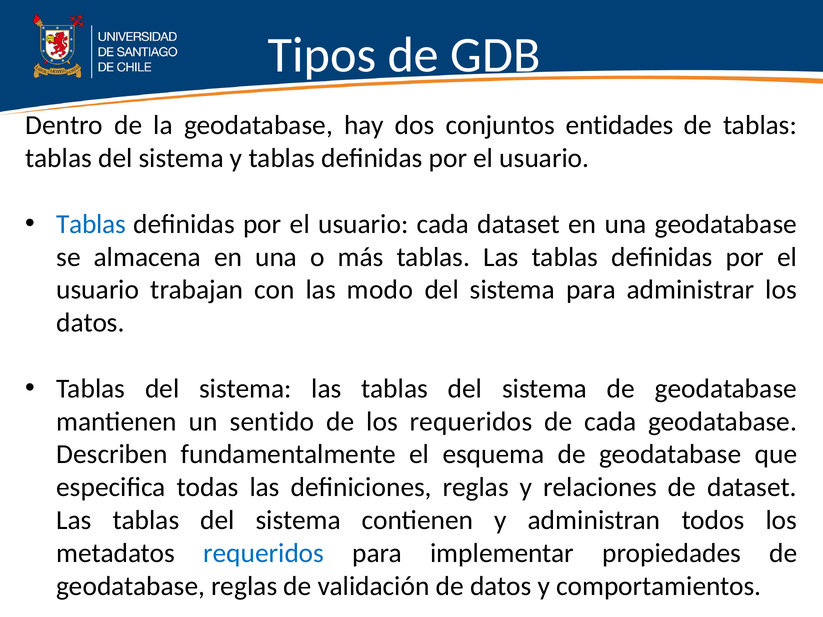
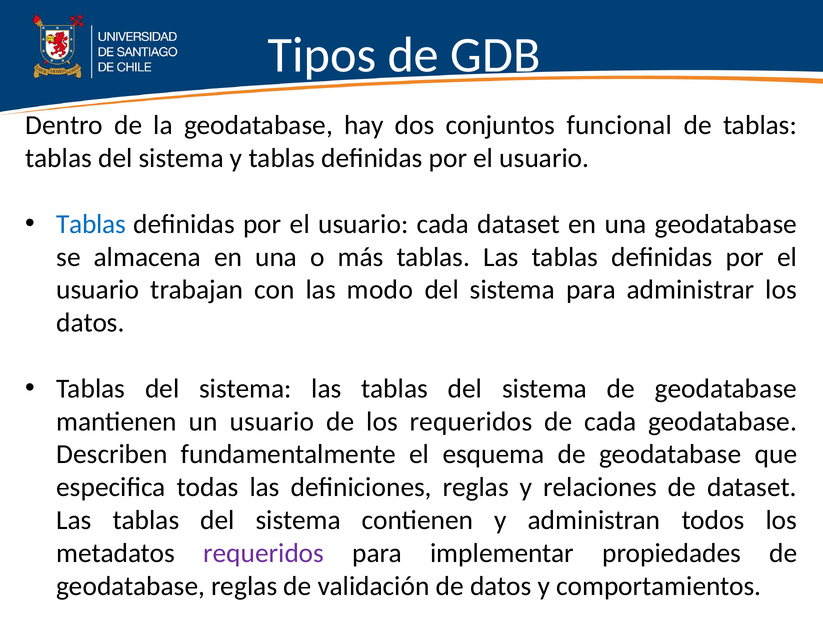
entidades: entidades -> funcional (619, 125)
un sentido: sentido -> usuario (272, 422)
requeridos colour: blue -> purple (264, 553)
